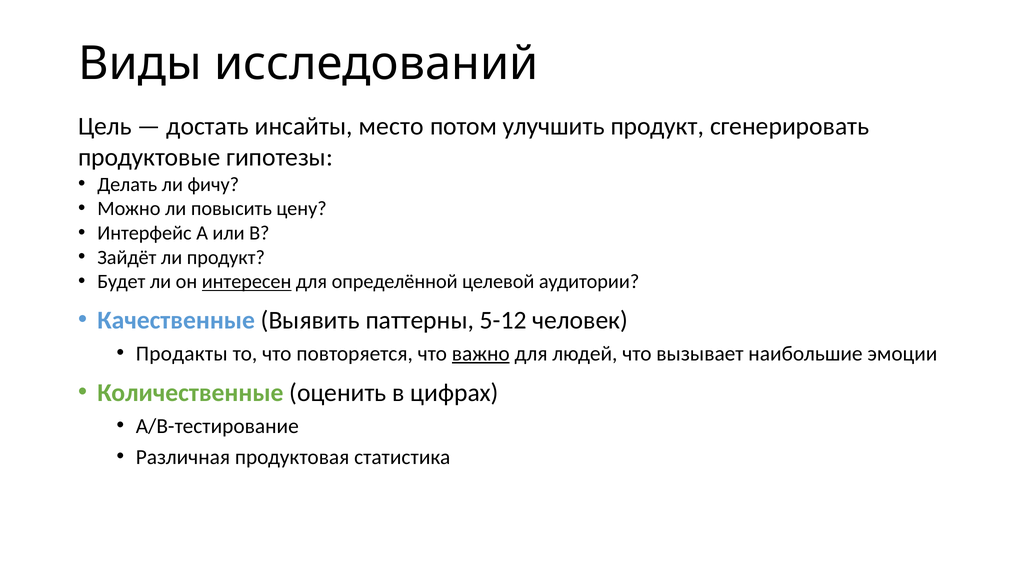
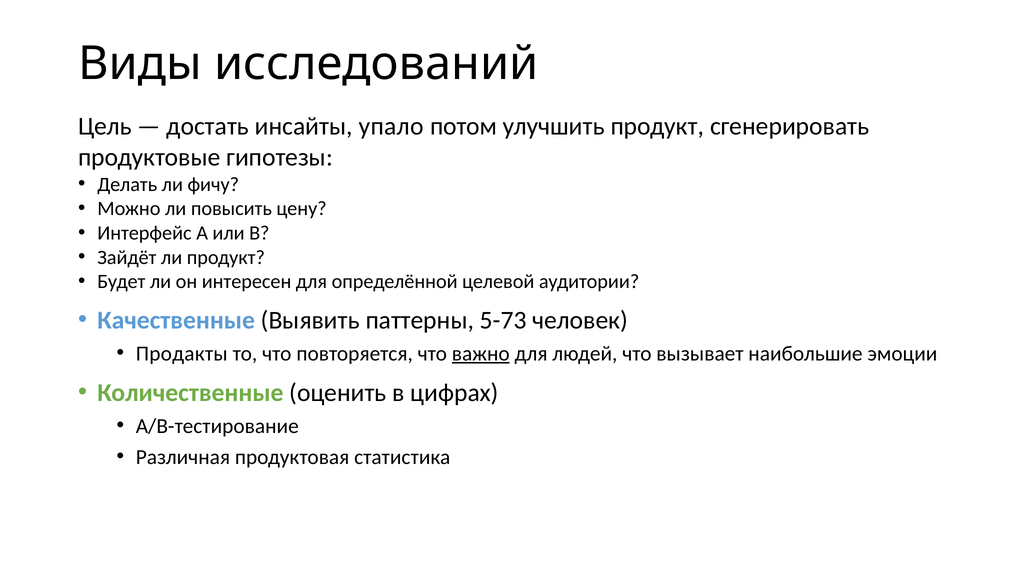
место: место -> упало (391, 126)
интересен underline: present -> none (247, 281)
5-12: 5-12 -> 5-73 (503, 320)
